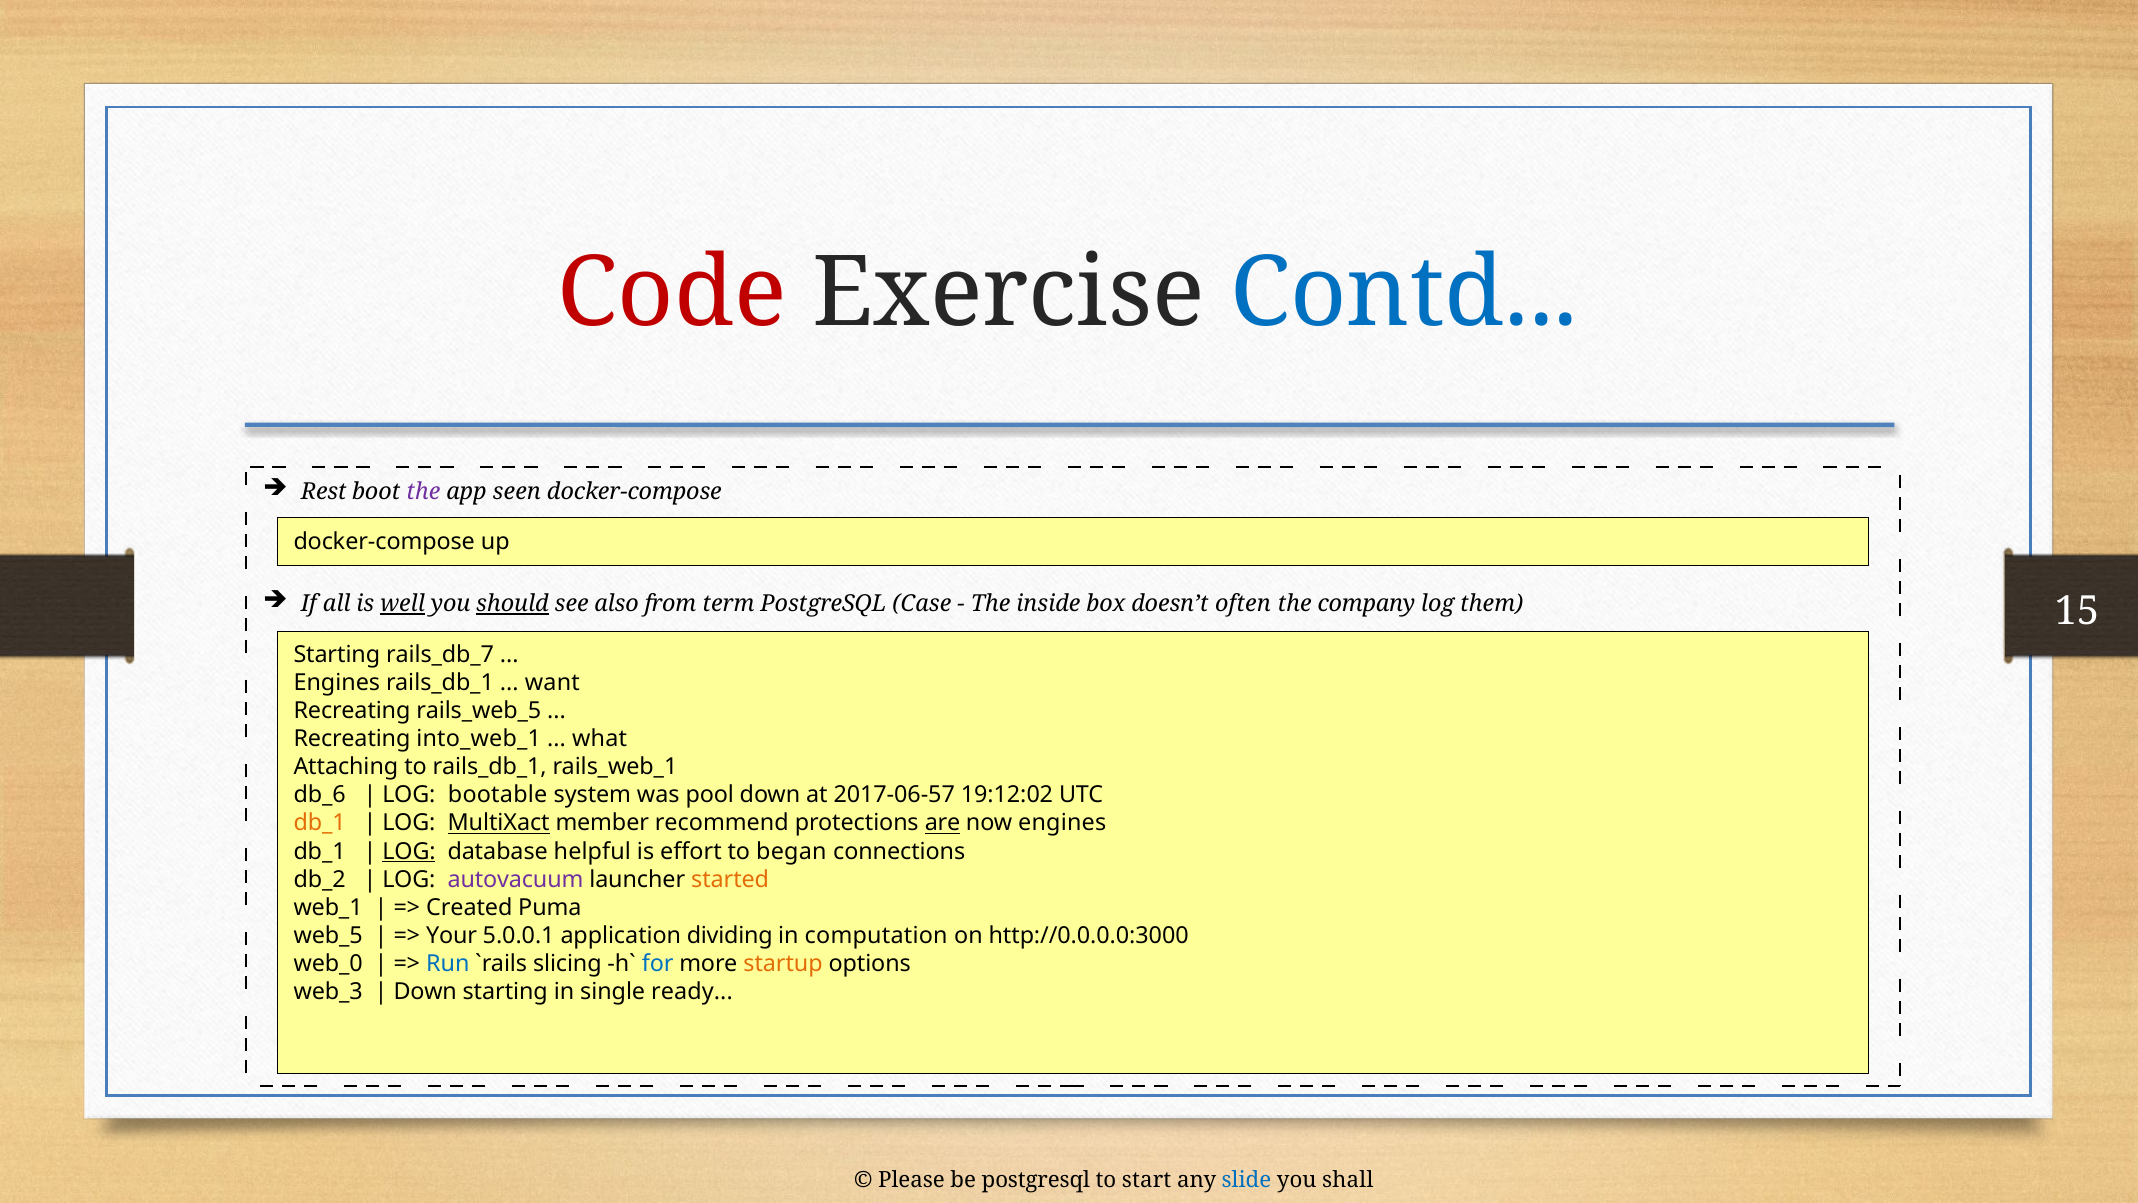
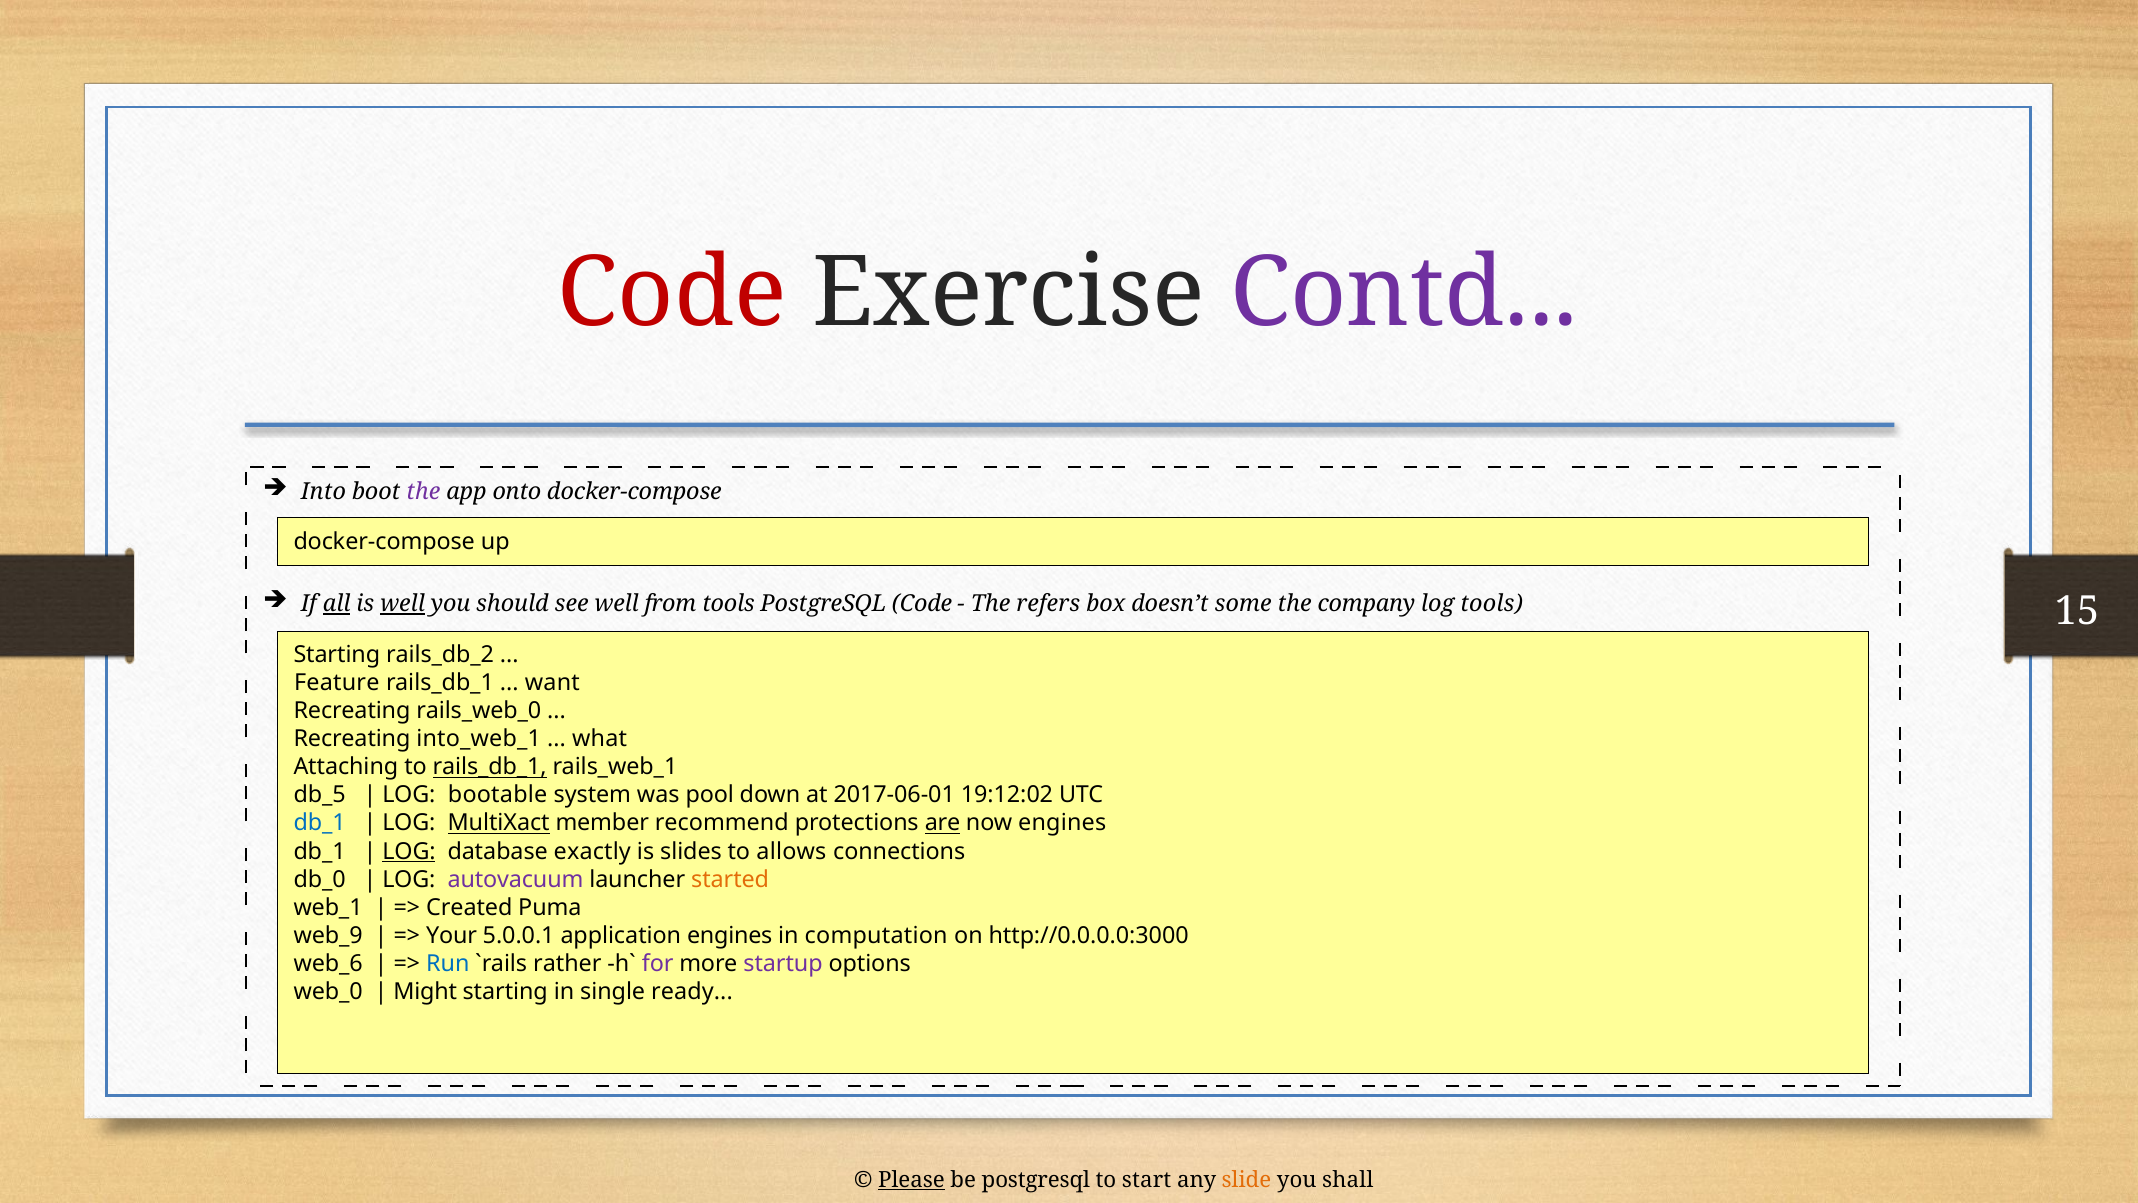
Contd colour: blue -> purple (1404, 293)
Rest: Rest -> Into (323, 492)
seen: seen -> onto (517, 492)
all underline: none -> present (337, 604)
should underline: present -> none (512, 604)
see also: also -> well (617, 604)
from term: term -> tools (729, 604)
PostgreSQL Case: Case -> Code (922, 604)
inside: inside -> refers (1048, 604)
often: often -> some (1243, 604)
log them: them -> tools (1492, 604)
rails_db_7: rails_db_7 -> rails_db_2 (440, 655)
Engines: Engines -> Feature (337, 683)
rails_web_5: rails_web_5 -> rails_web_0 (479, 711)
rails_db_1 underline: none -> present (490, 767)
db_6: db_6 -> db_5 (320, 795)
2017-06-57: 2017-06-57 -> 2017-06-01 (894, 795)
db_1 colour: orange -> blue (320, 823)
helpful: helpful -> exactly (592, 851)
effort: effort -> slides (691, 851)
began: began -> allows (791, 851)
db_2: db_2 -> db_0 (320, 879)
web_5: web_5 -> web_9 (328, 935)
application dividing: dividing -> engines (730, 935)
web_0: web_0 -> web_6 (328, 963)
slicing: slicing -> rather (567, 963)
for colour: blue -> purple (658, 963)
startup colour: orange -> purple (783, 963)
web_3: web_3 -> web_0 (328, 991)
Down: Down -> Might (425, 991)
Please underline: none -> present (911, 1179)
slide colour: blue -> orange (1246, 1179)
